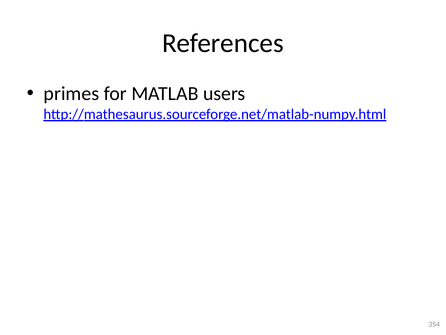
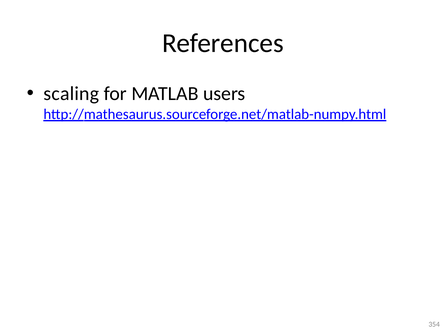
primes: primes -> scaling (71, 94)
